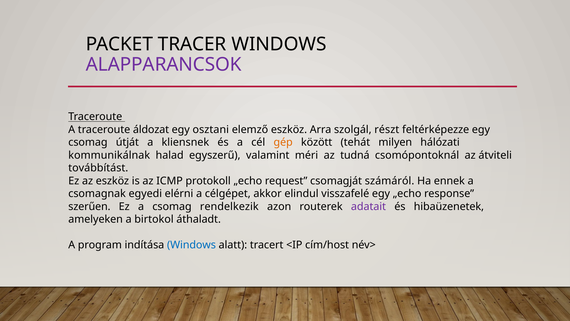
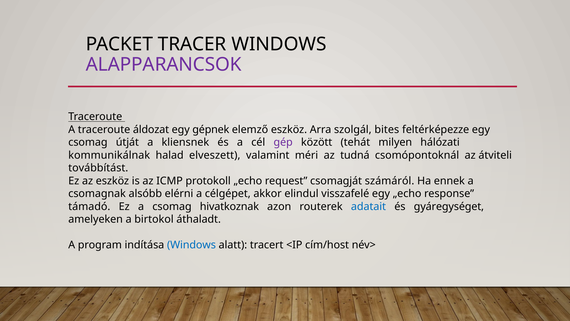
osztani: osztani -> gépnek (211, 129)
részt: részt -> bites (387, 129)
gép colour: orange -> purple (283, 142)
egyszerű: egyszerű -> elveszett (215, 155)
egyedi: egyedi -> alsóbb (145, 194)
szerűen: szerűen -> támadó (89, 206)
rendelkezik: rendelkezik -> hivatkoznak (229, 206)
adatait colour: purple -> blue (368, 206)
hibaüzenetek: hibaüzenetek -> gyáregységet (449, 206)
